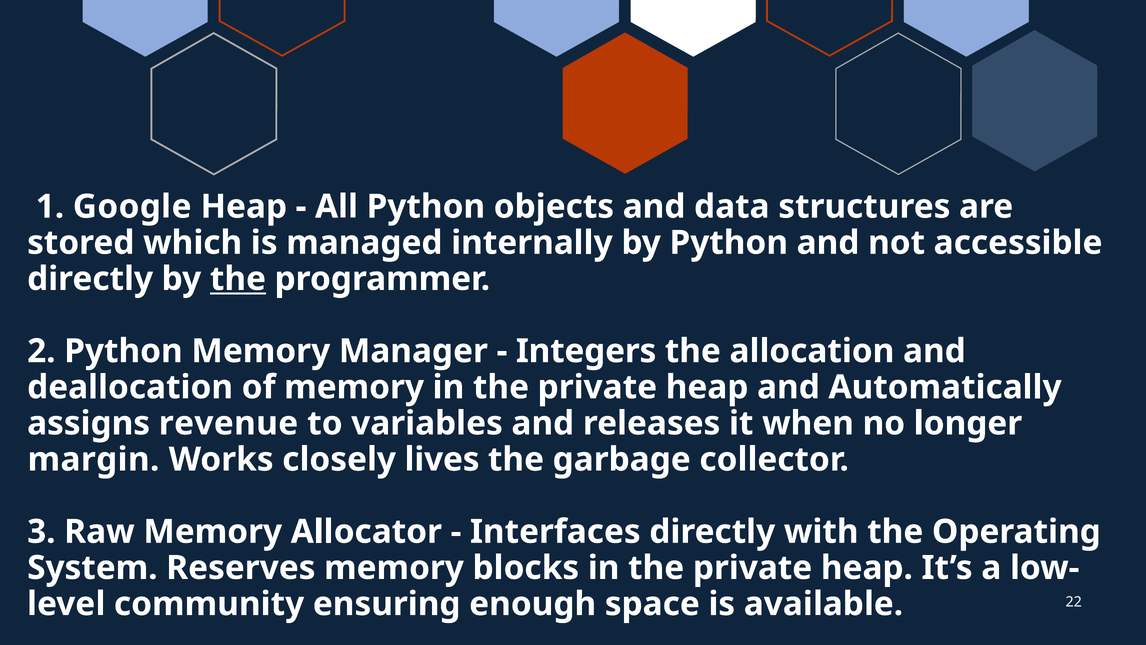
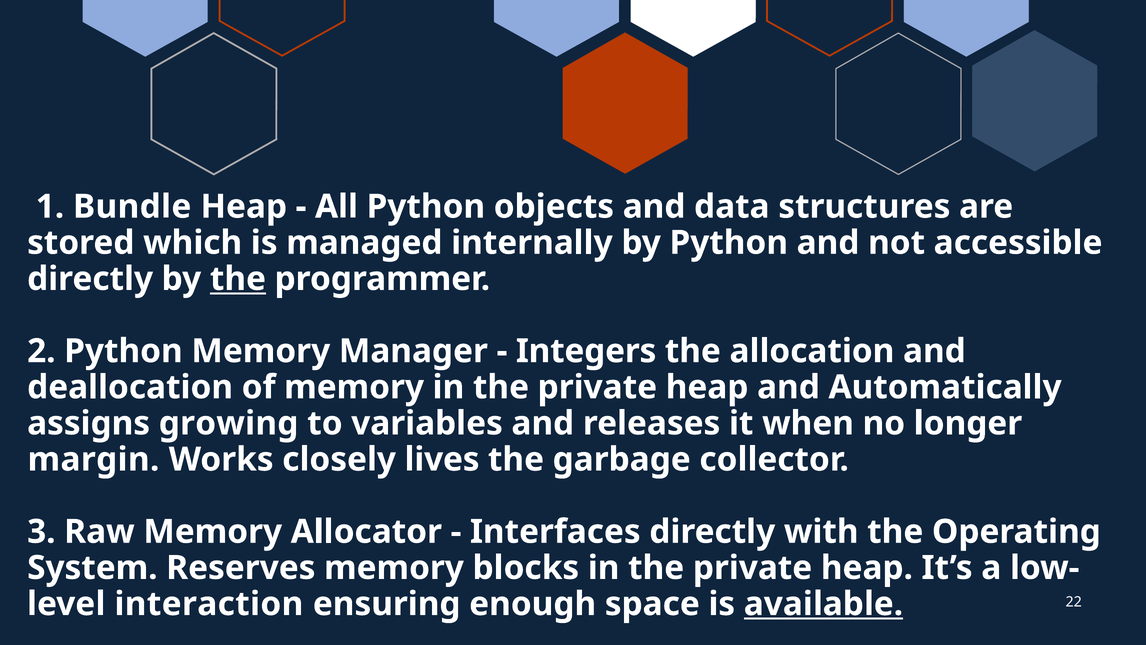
Google: Google -> Bundle (132, 207)
revenue: revenue -> growing (229, 423)
community: community -> interaction (209, 604)
available underline: none -> present (823, 604)
